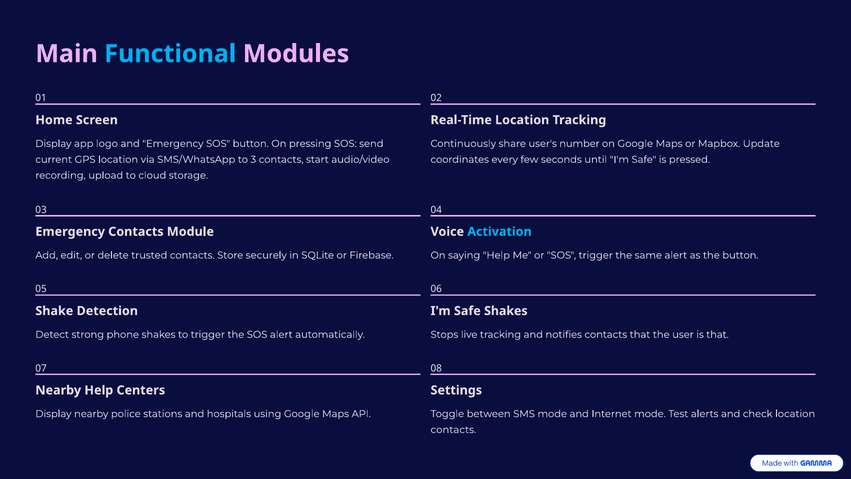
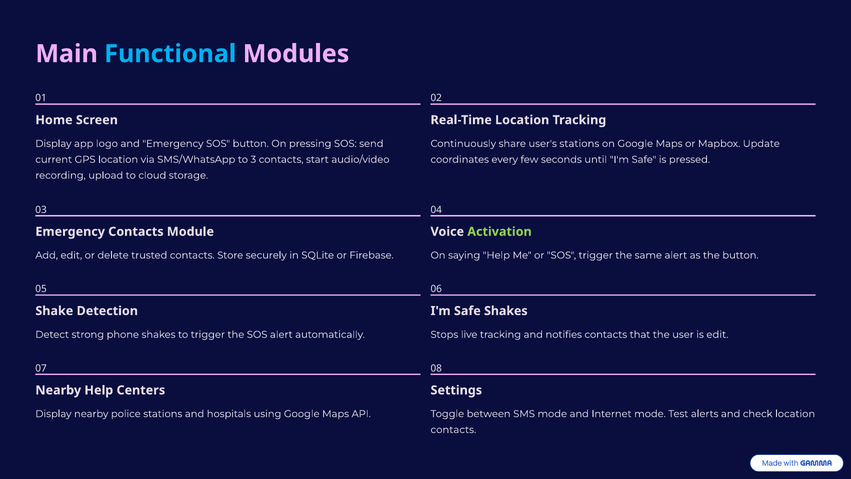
user's number: number -> stations (579, 144)
Activation colour: light blue -> light green (500, 232)
is that: that -> edit (717, 334)
